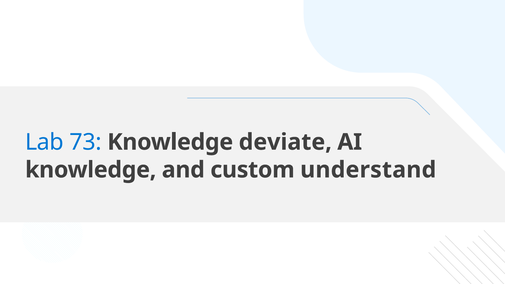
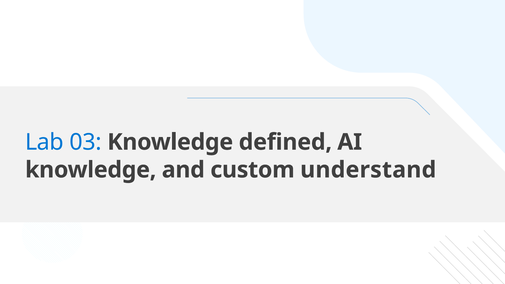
73: 73 -> 03 (86, 142)
deviate: deviate -> defined (285, 142)
